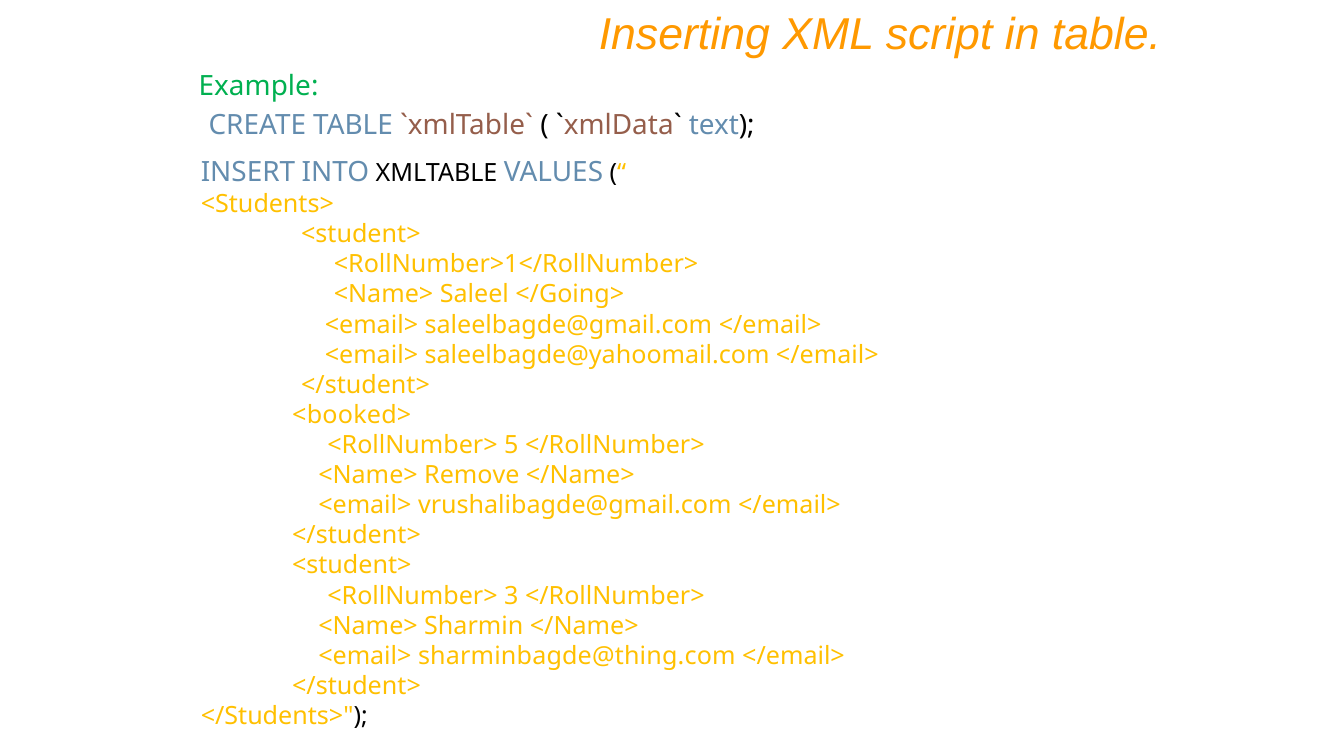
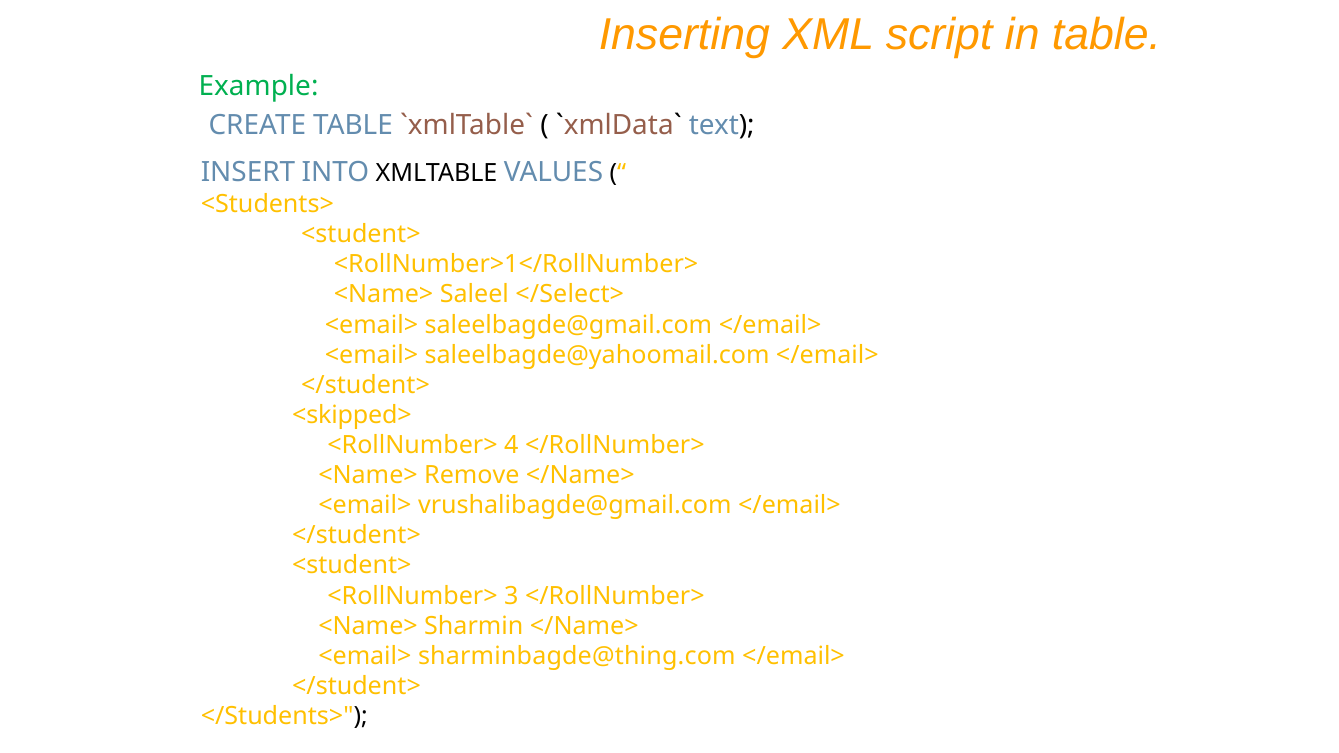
</Going>: </Going> -> </Select> (570, 295)
<booked>: <booked> -> <skipped> (352, 415)
5: 5 -> 4 (511, 445)
